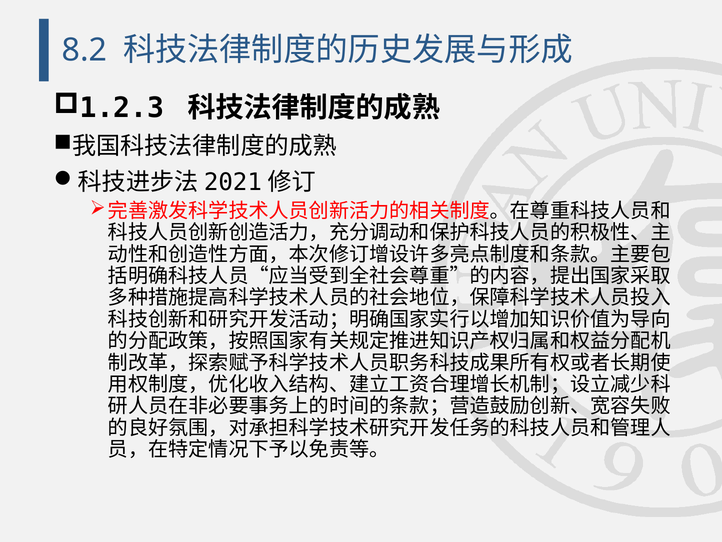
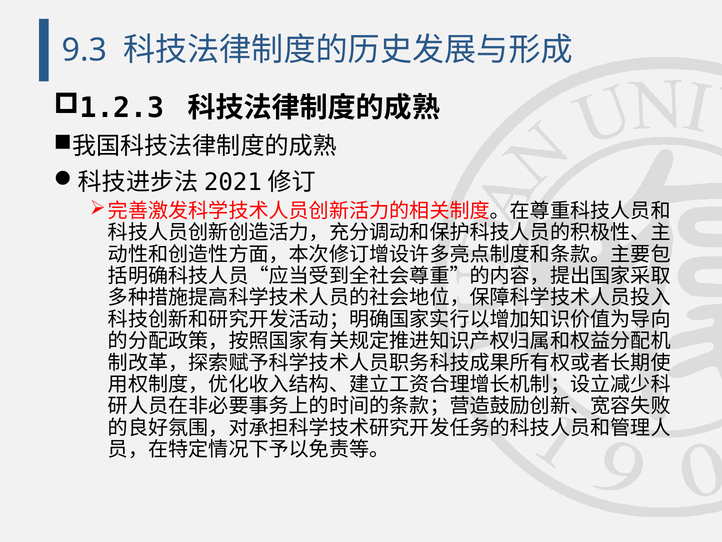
8.2: 8.2 -> 9.3 (84, 50)
